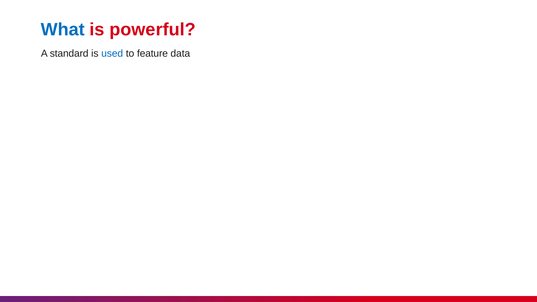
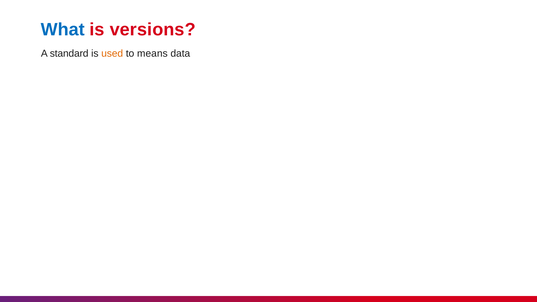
powerful: powerful -> versions (153, 29)
used colour: blue -> orange (112, 54)
feature: feature -> means (152, 54)
